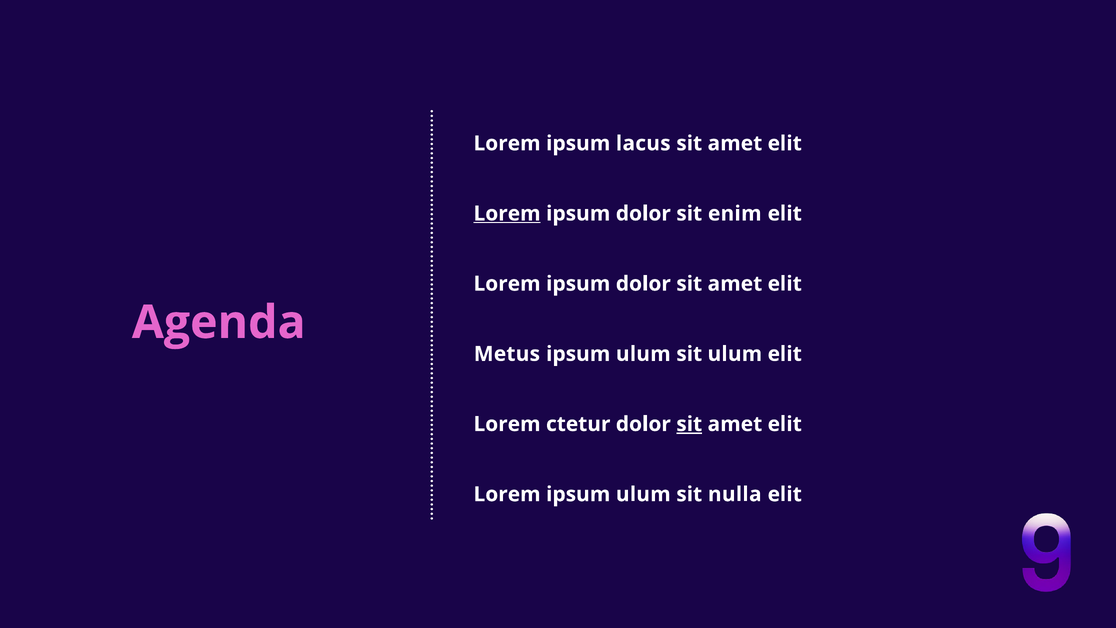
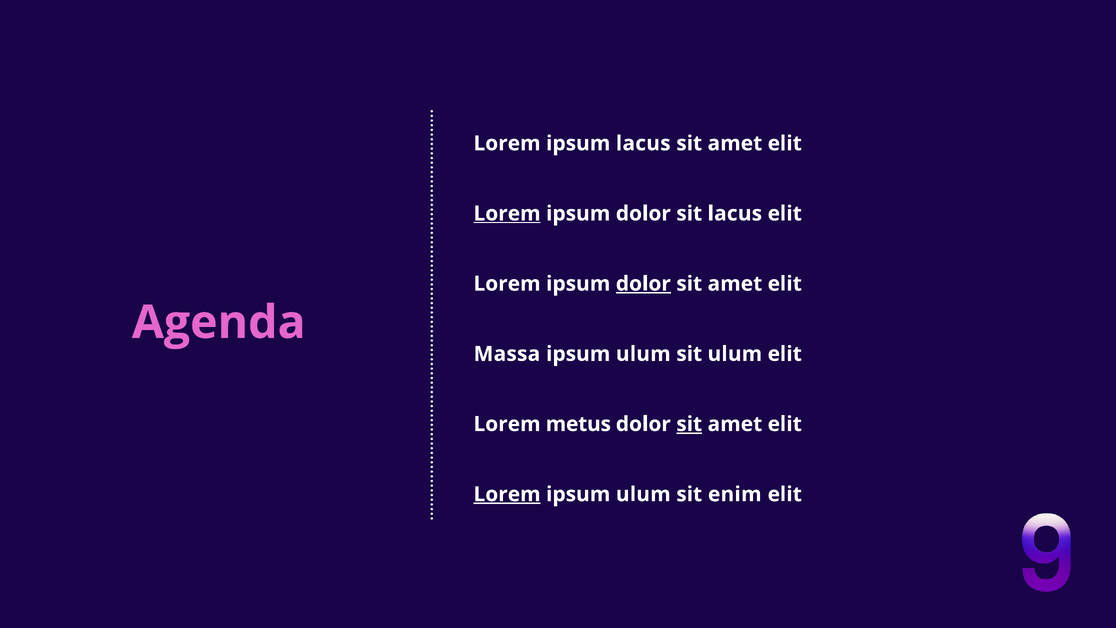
sit enim: enim -> lacus (735, 214)
dolor underline: none -> present (643, 284)
Metus: Metus -> Massa (507, 354)
ctetur: ctetur -> metus (578, 424)
Lorem underline: none -> present (507, 494)
nulla: nulla -> enim (735, 494)
